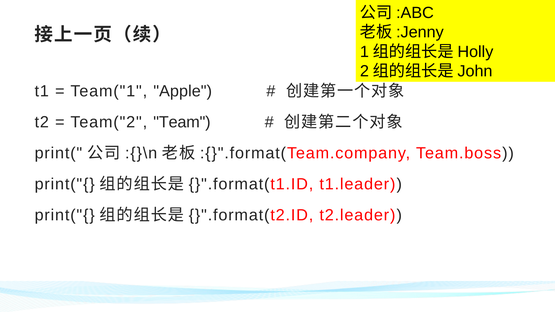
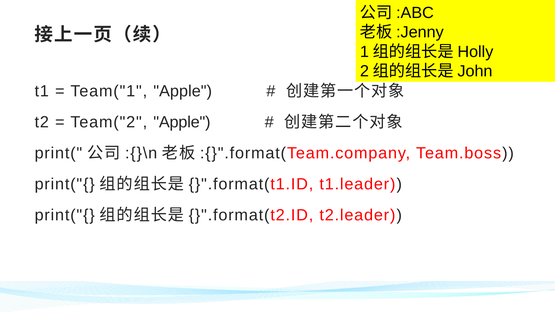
Team("2 Team: Team -> Apple (182, 122)
